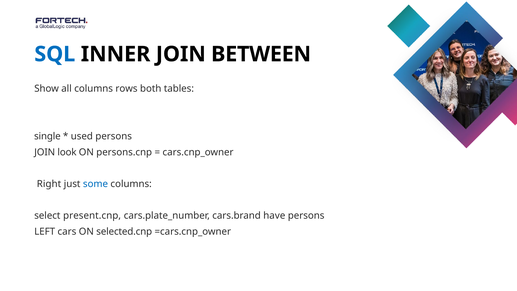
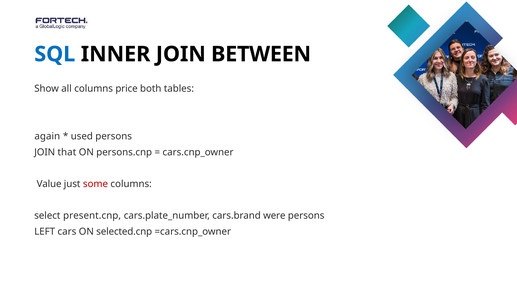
rows: rows -> price (127, 89)
single: single -> again (47, 136)
look: look -> that (67, 152)
Right: Right -> Value (49, 184)
some colour: blue -> red (95, 184)
have: have -> were (274, 216)
